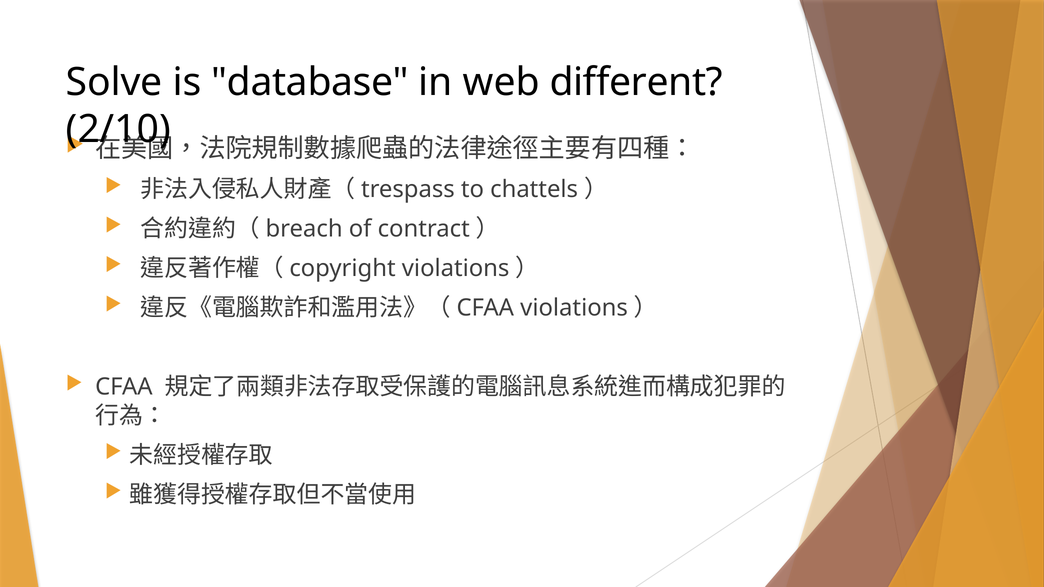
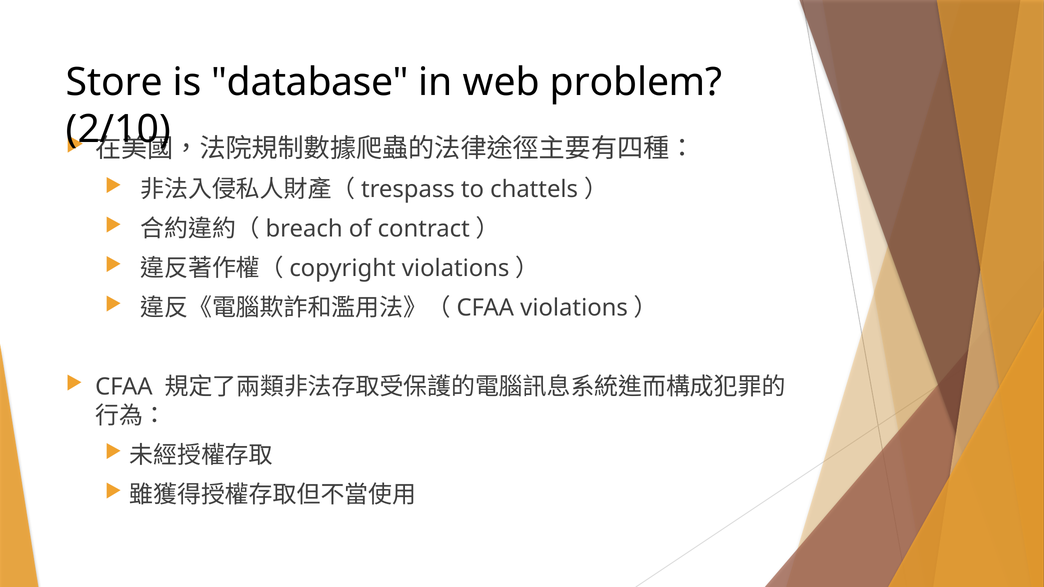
Solve: Solve -> Store (114, 82)
different: different -> problem (636, 82)
